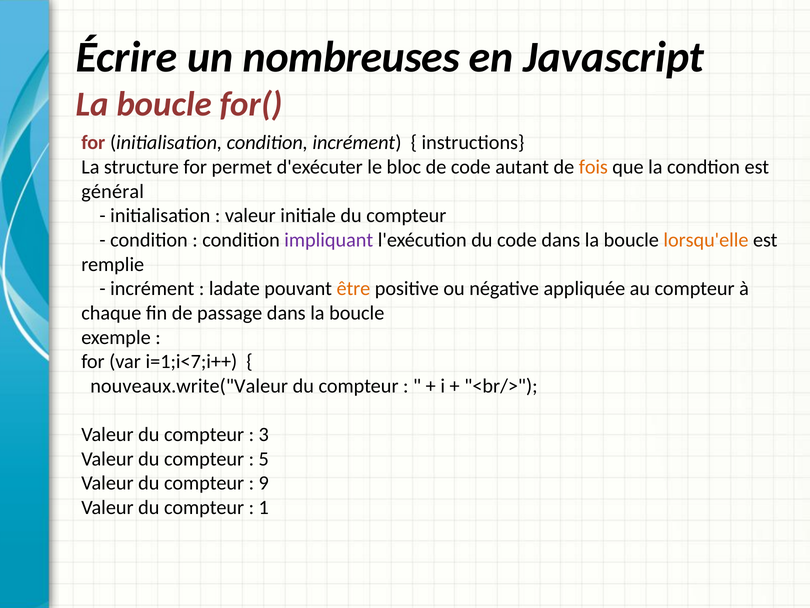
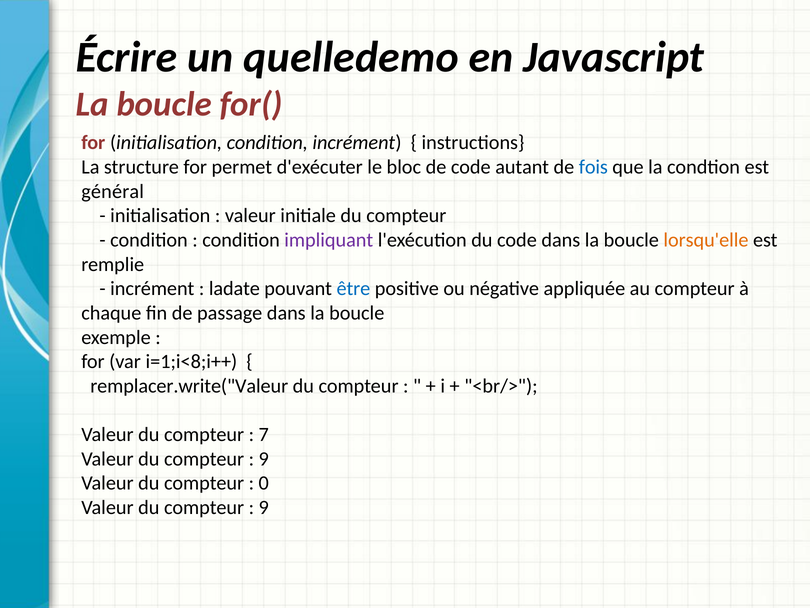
nombreuses: nombreuses -> quelledemo (351, 57)
fois colour: orange -> blue (593, 167)
être colour: orange -> blue (353, 288)
i=1;i<7;i++: i=1;i<7;i++ -> i=1;i<8;i++ (191, 361)
nouveaux.write("Valeur: nouveaux.write("Valeur -> remplacer.write("Valeur (189, 386)
3: 3 -> 7 (264, 434)
5: 5 -> 9 (264, 459)
9: 9 -> 0 (264, 483)
1: 1 -> 9 (264, 507)
